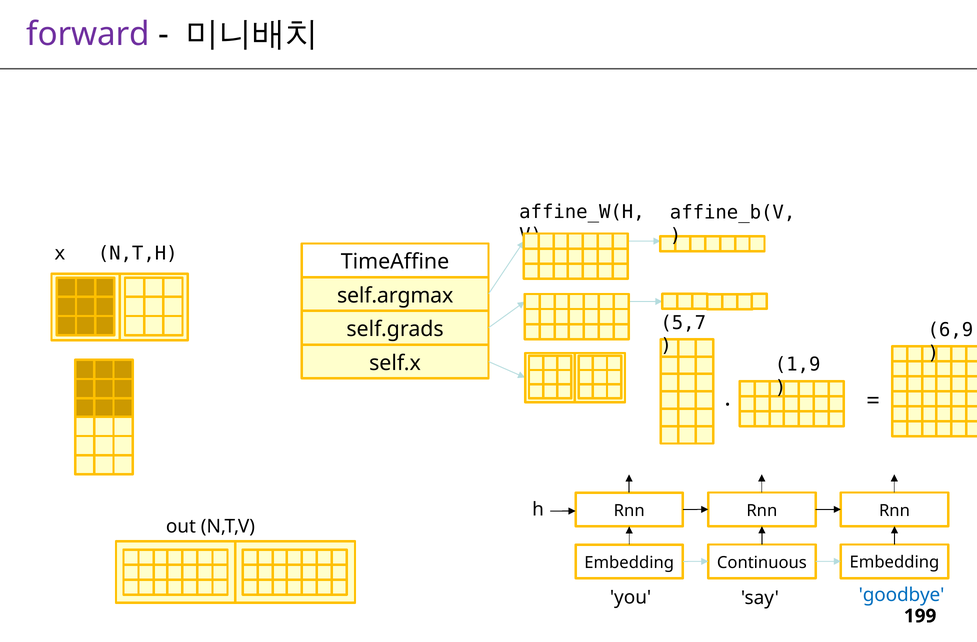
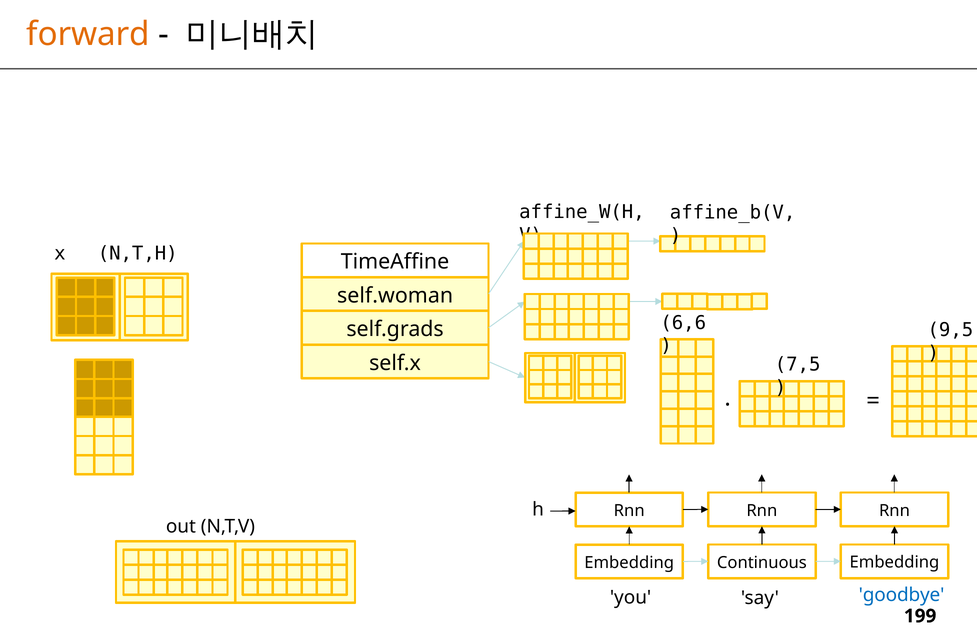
forward colour: purple -> orange (88, 34)
self.argmax: self.argmax -> self.woman (395, 295)
5,7: 5,7 -> 6,6 (683, 323)
6,9: 6,9 -> 9,5 (950, 330)
1,9: 1,9 -> 7,5 (798, 365)
